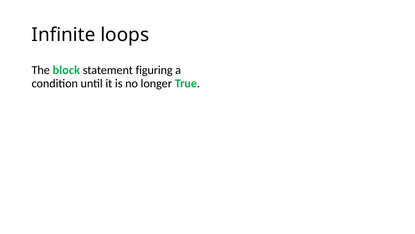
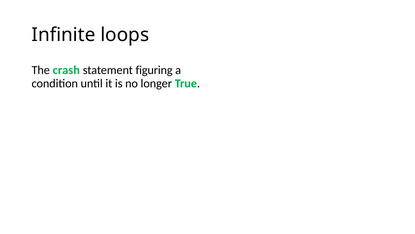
block: block -> crash (66, 70)
